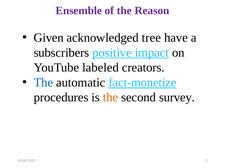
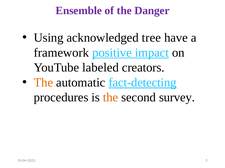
Reason: Reason -> Danger (152, 11)
Given: Given -> Using (49, 38)
subscribers: subscribers -> framework (61, 53)
The colour: blue -> orange (43, 83)
fact-monetize: fact-monetize -> fact-detecting (143, 83)
